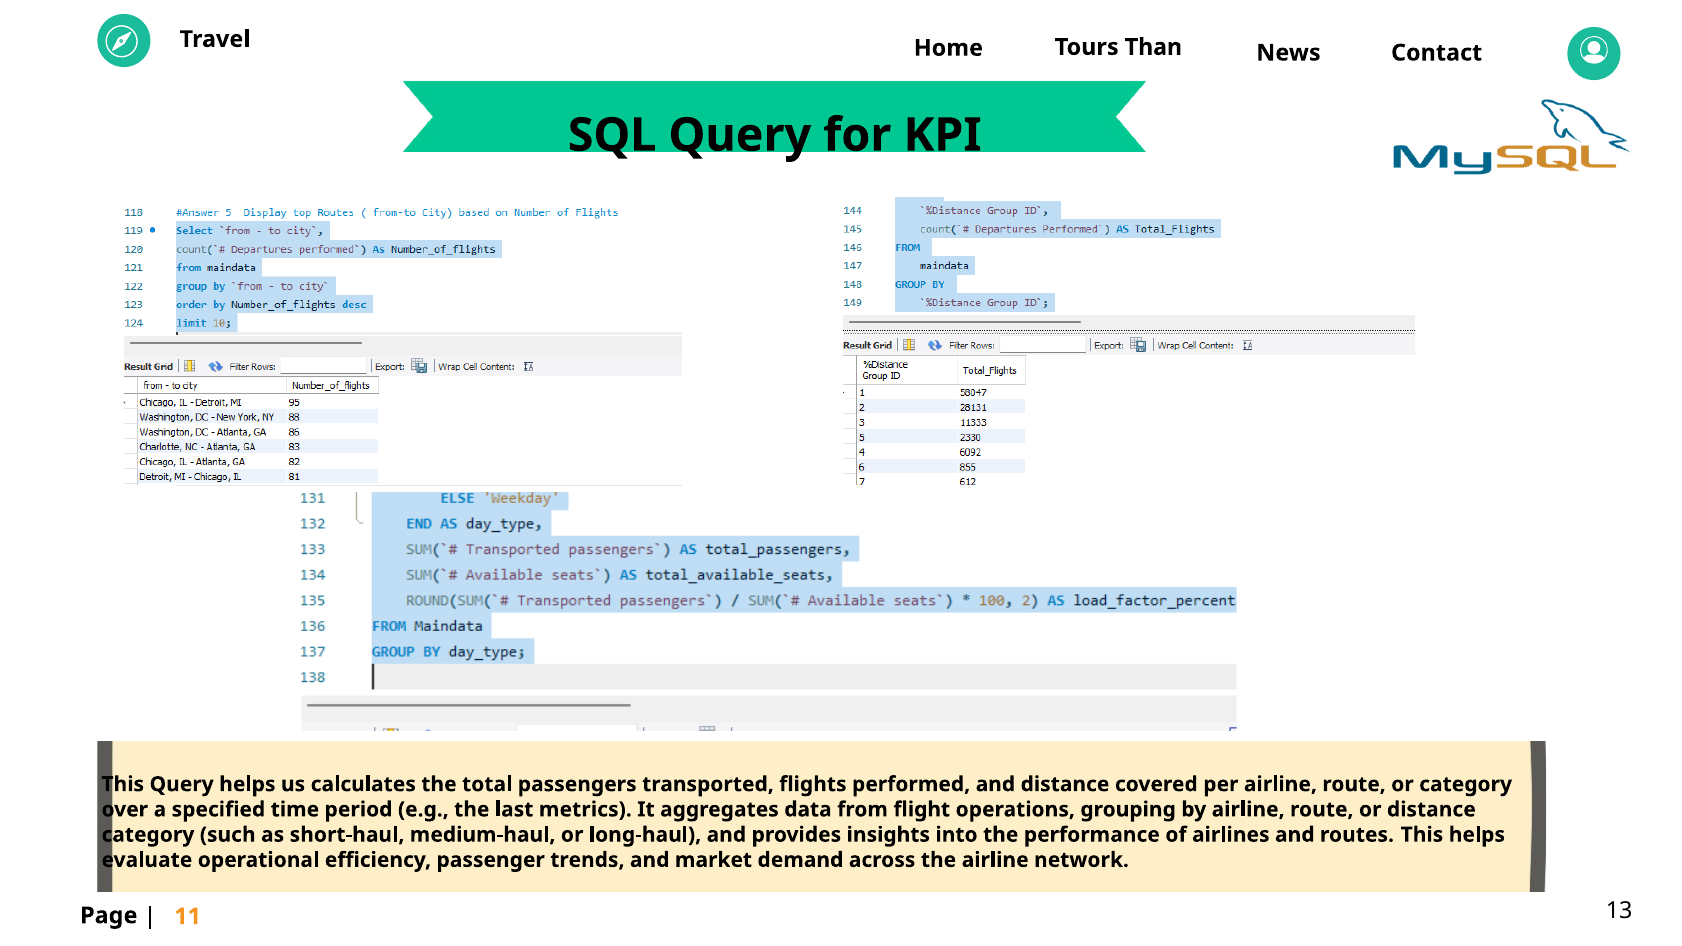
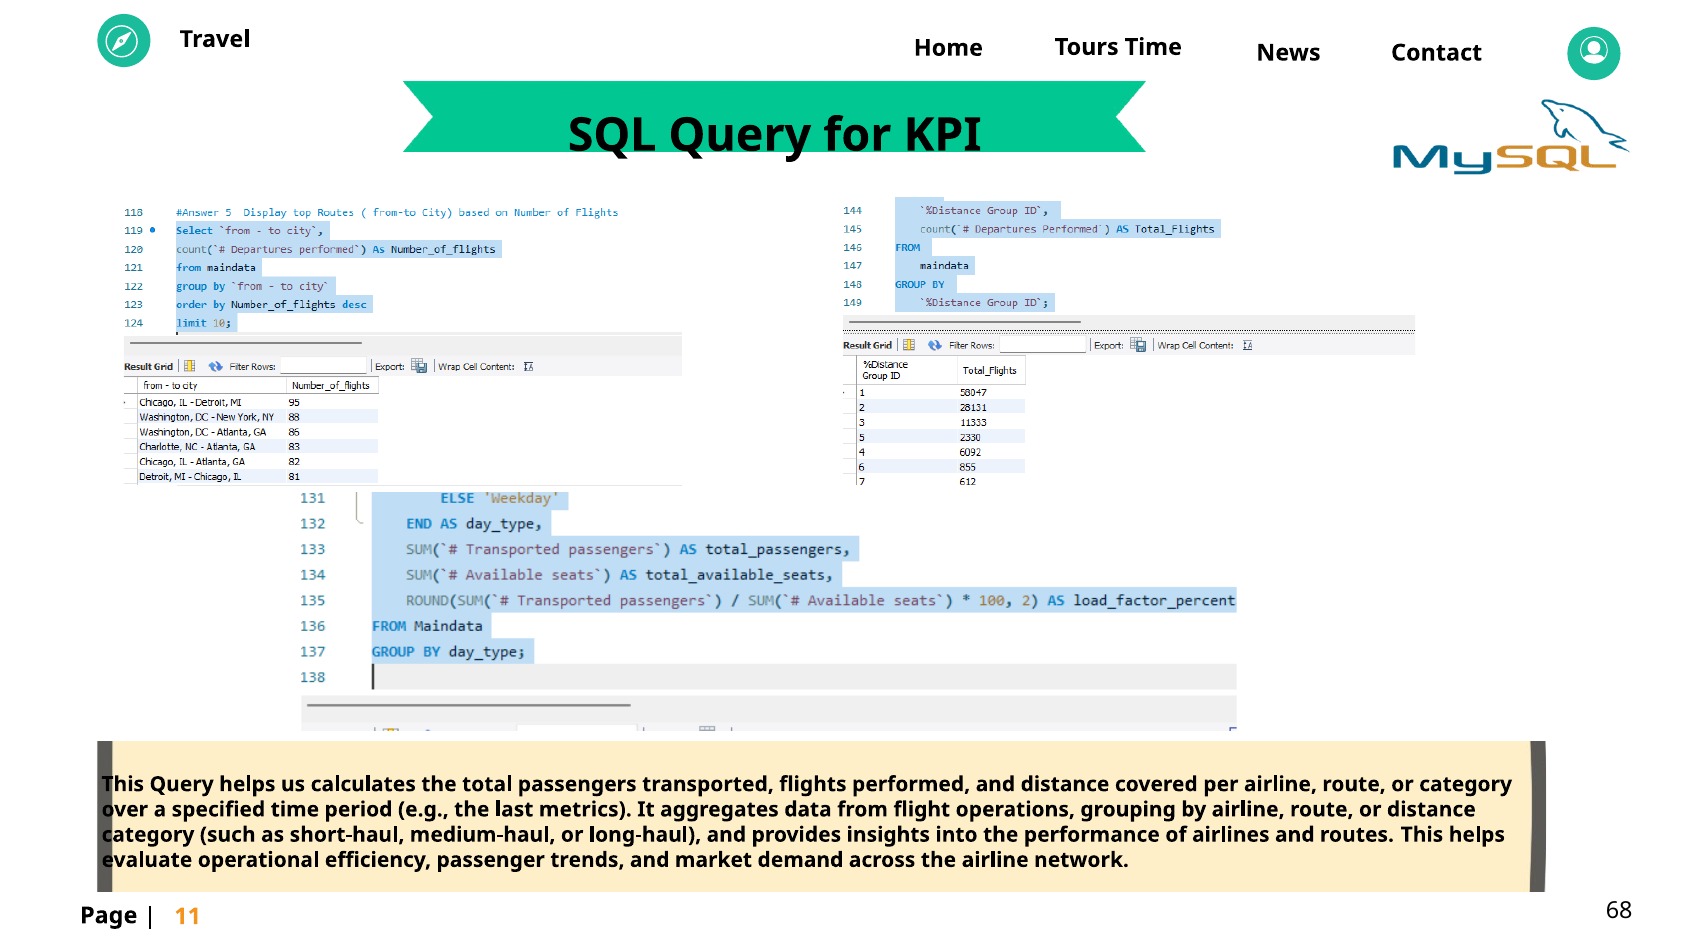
Tours Than: Than -> Time (1153, 47)
13: 13 -> 68 (1619, 911)
